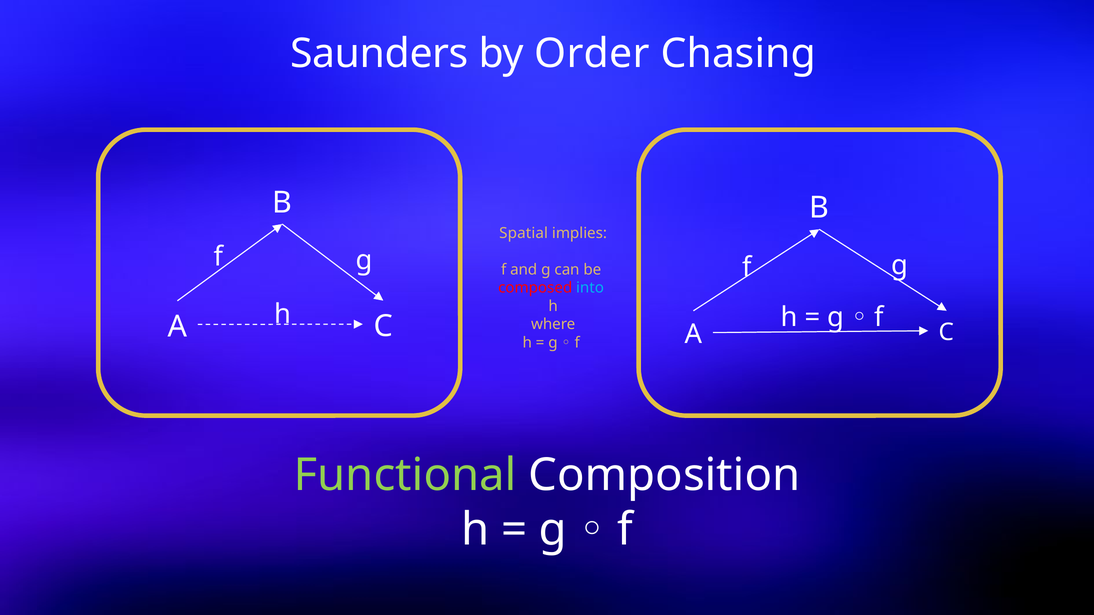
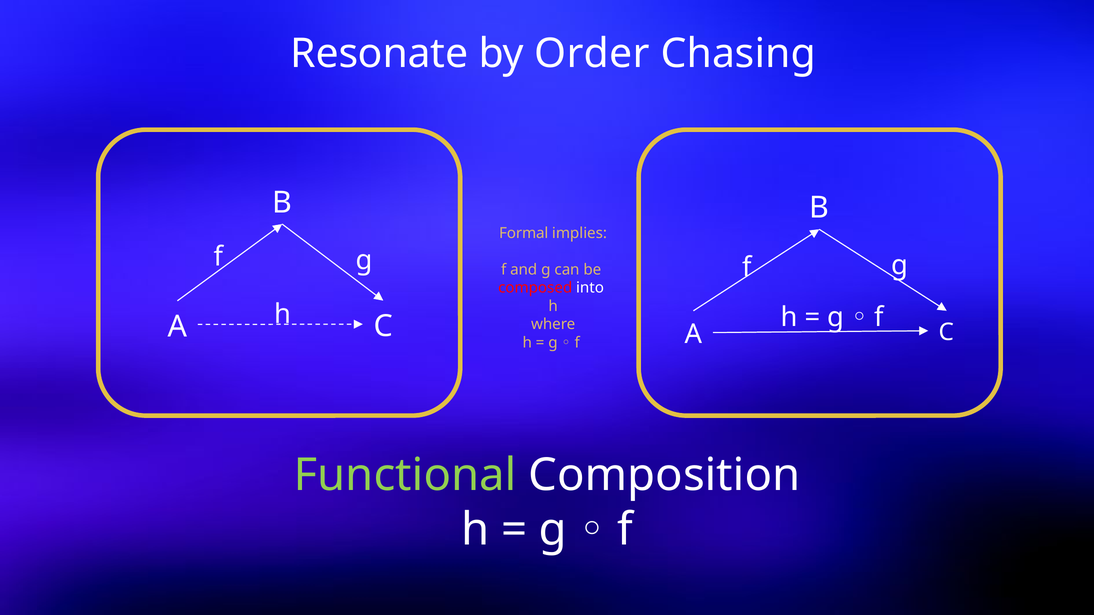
Saunders: Saunders -> Resonate (379, 54)
Spatial: Spatial -> Formal (524, 233)
into colour: light blue -> white (590, 288)
